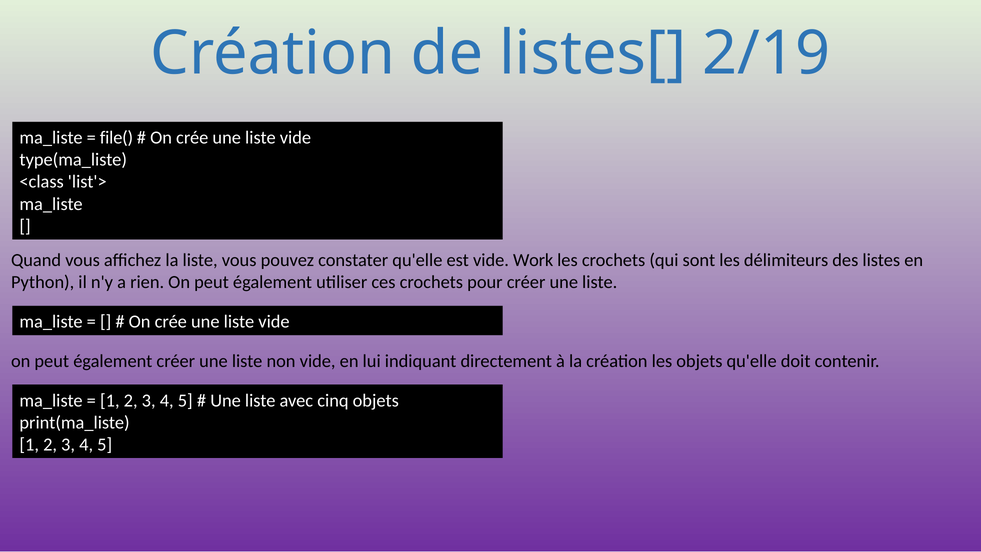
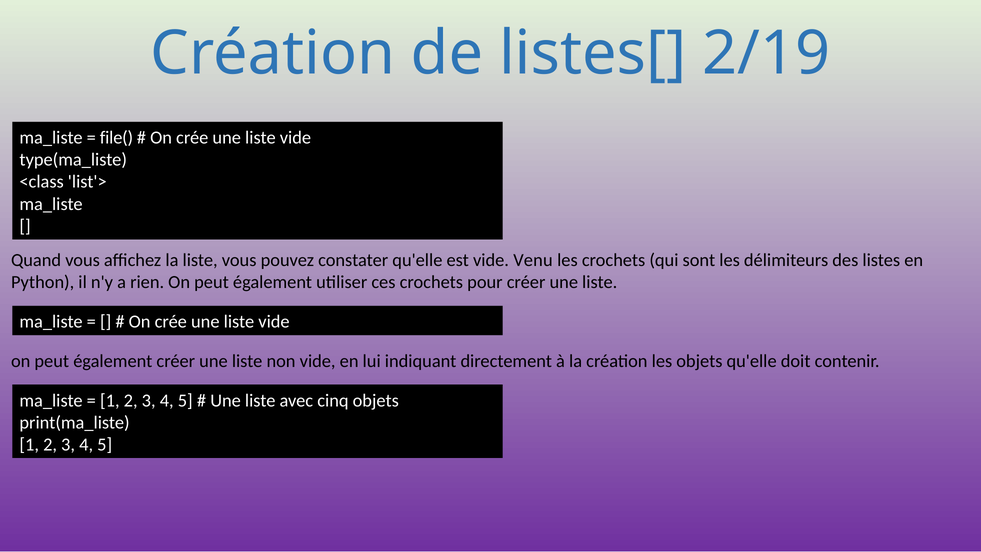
Work: Work -> Venu (533, 260)
